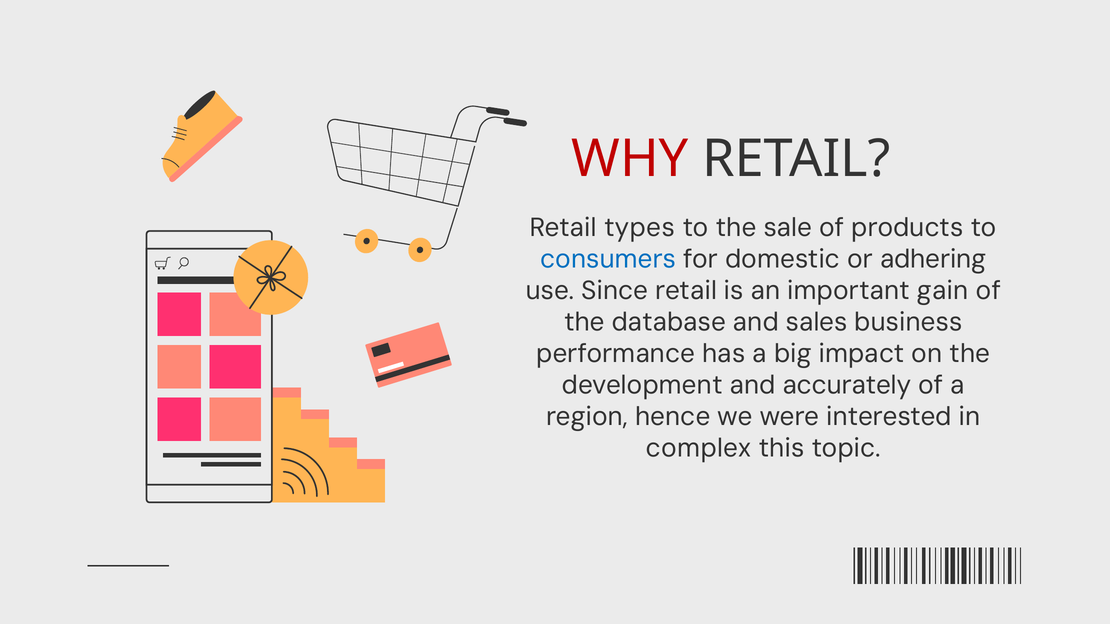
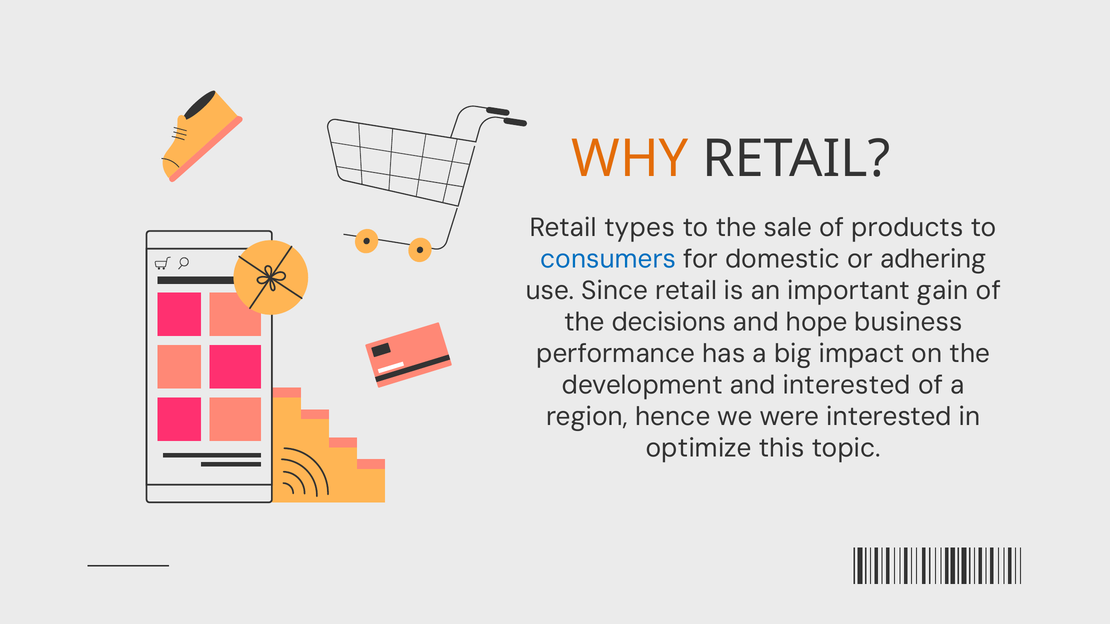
WHY colour: red -> orange (630, 159)
database: database -> decisions (669, 322)
sales: sales -> hope (817, 322)
and accurately: accurately -> interested (847, 385)
complex: complex -> optimize (699, 448)
